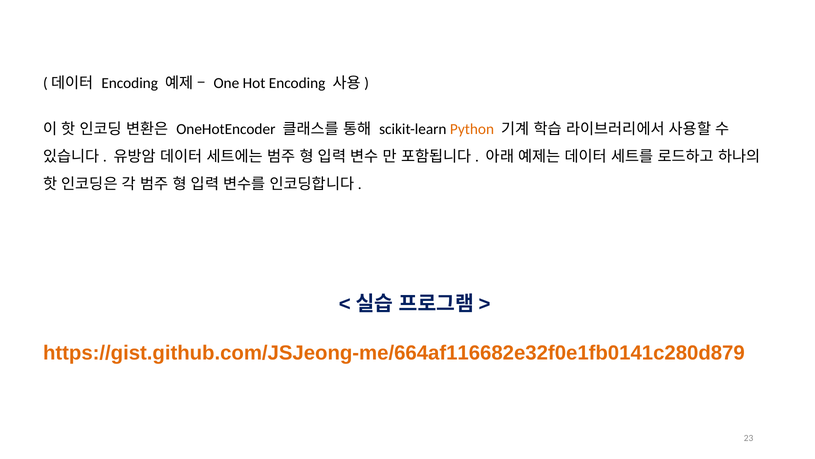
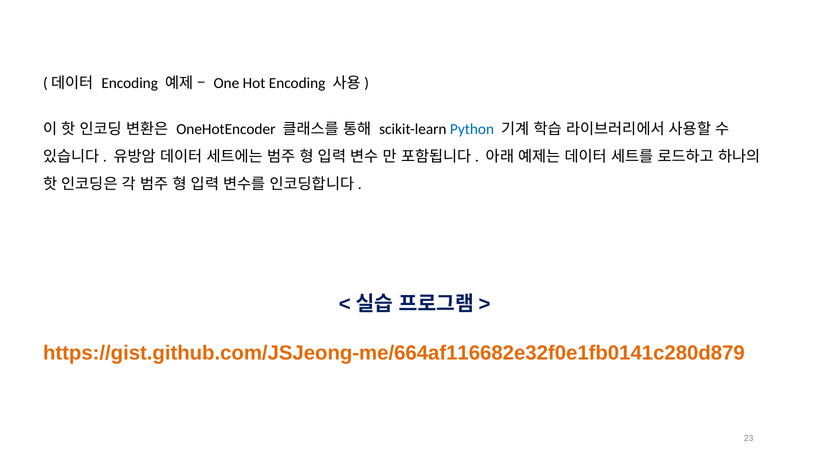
Python colour: orange -> blue (472, 129)
